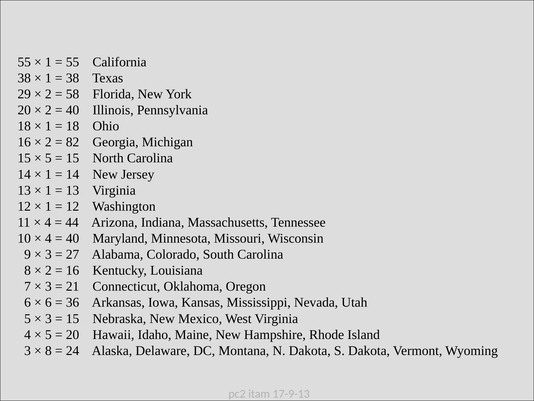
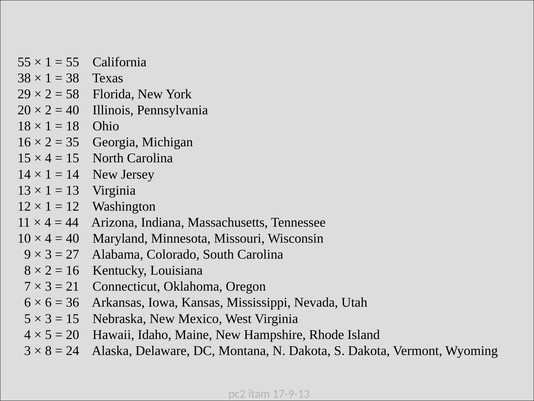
82: 82 -> 35 (73, 142)
5: 5 -> 4 (48, 158)
